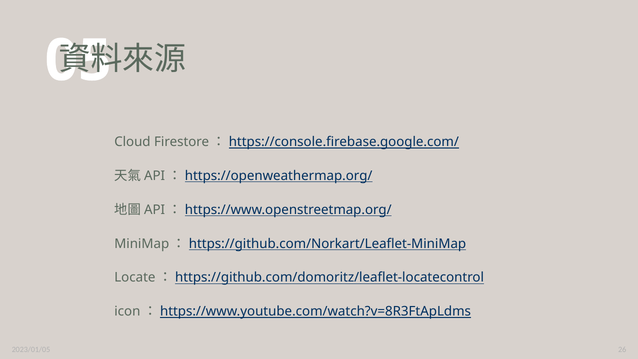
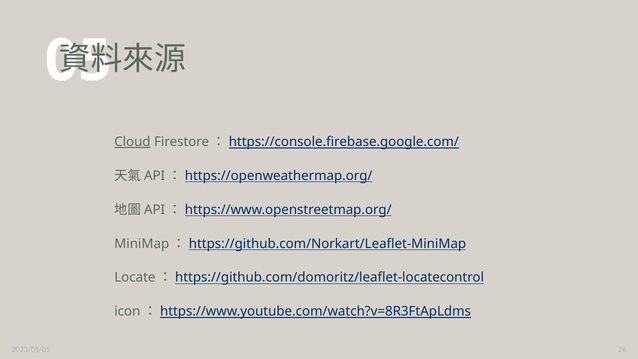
Cloud underline: none -> present (132, 142)
